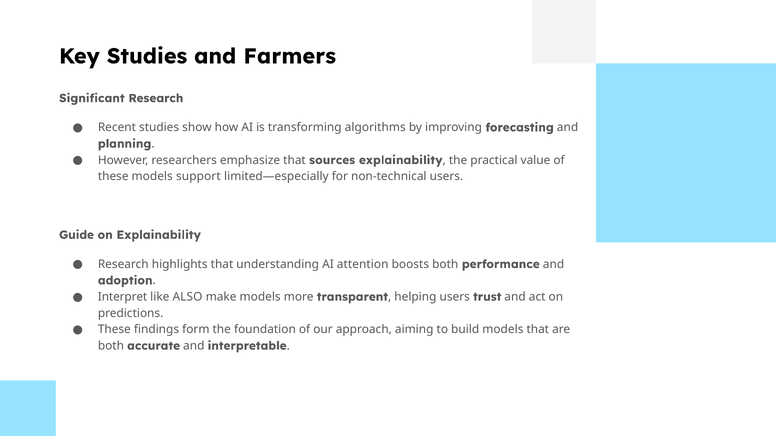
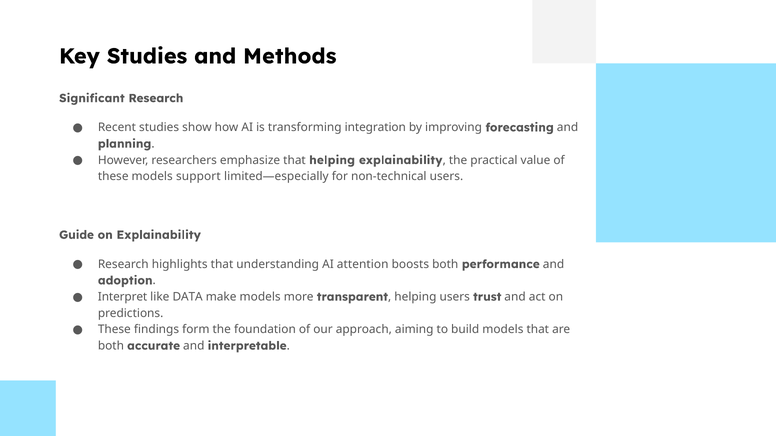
Farmers: Farmers -> Methods (290, 56)
algorithms: algorithms -> integration (375, 128)
that sources: sources -> helping (332, 160)
ALSO: ALSO -> DATA (188, 297)
